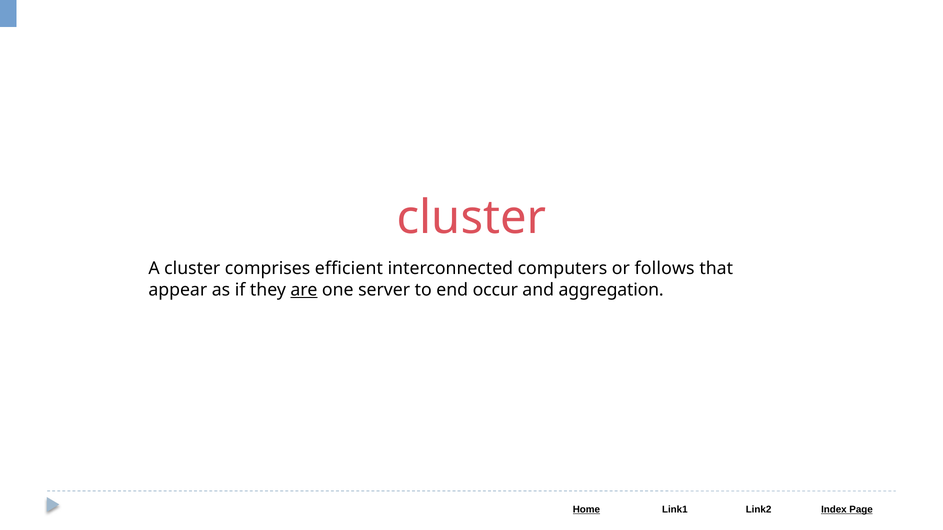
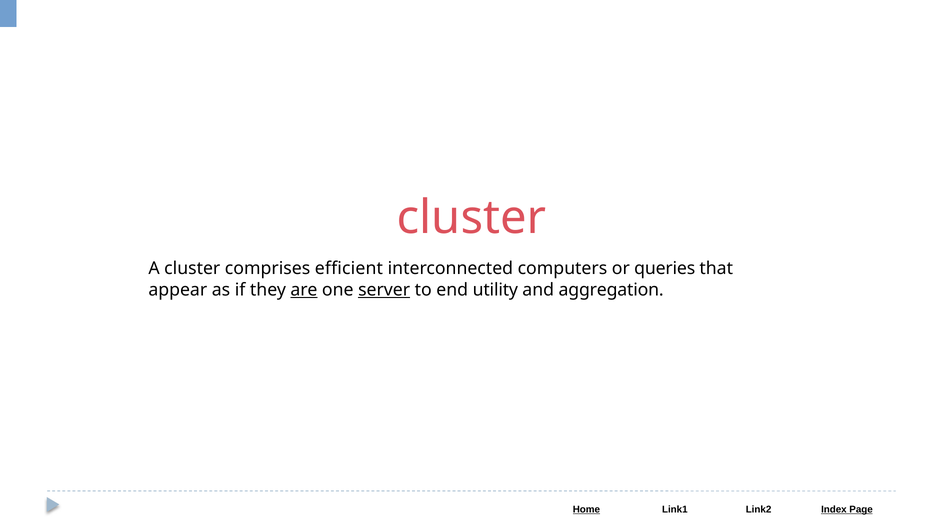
follows: follows -> queries (665, 269)
server underline: none -> present (384, 290)
occur: occur -> utility (495, 290)
